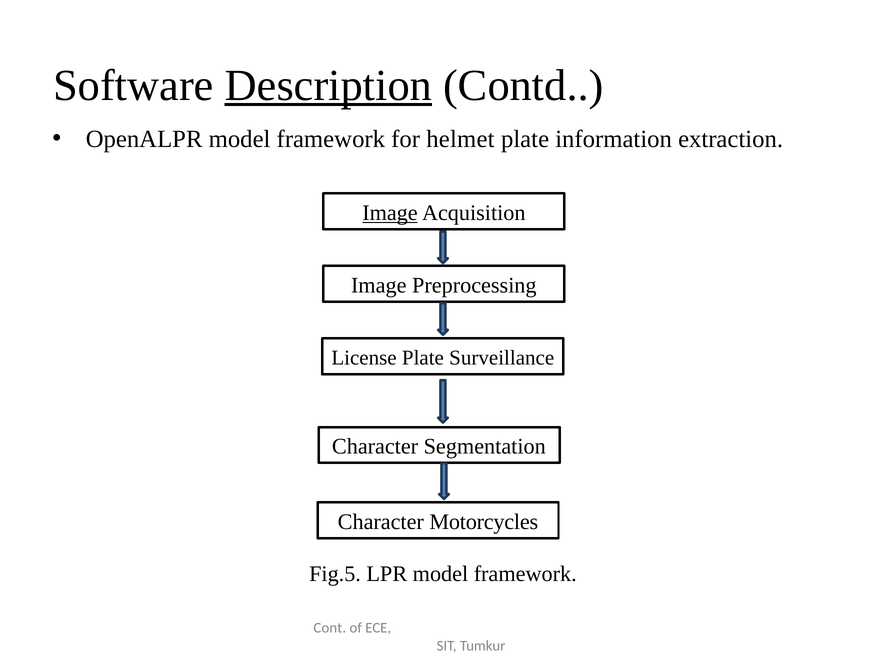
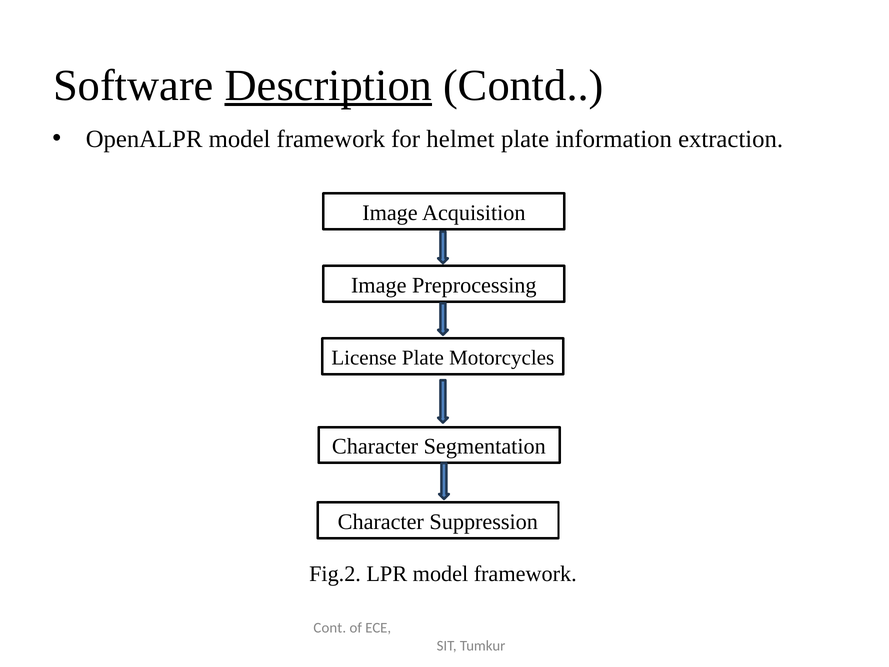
Image underline: present -> none (390, 213)
Surveillance: Surveillance -> Motorcycles (502, 358)
Motorcycles: Motorcycles -> Suppression (484, 522)
Fig.5: Fig.5 -> Fig.2 (335, 574)
